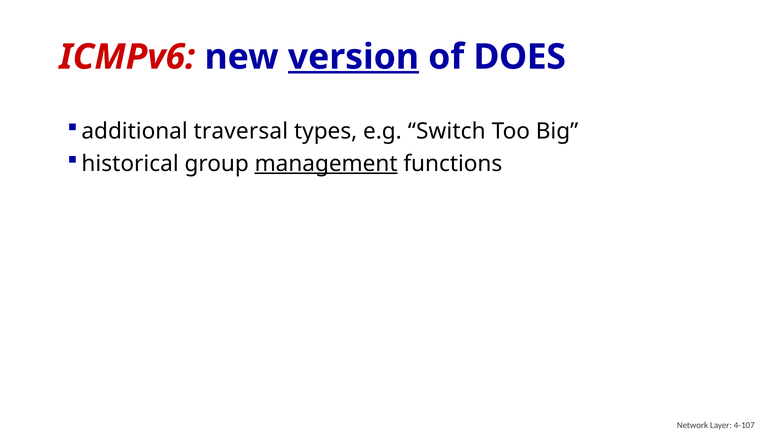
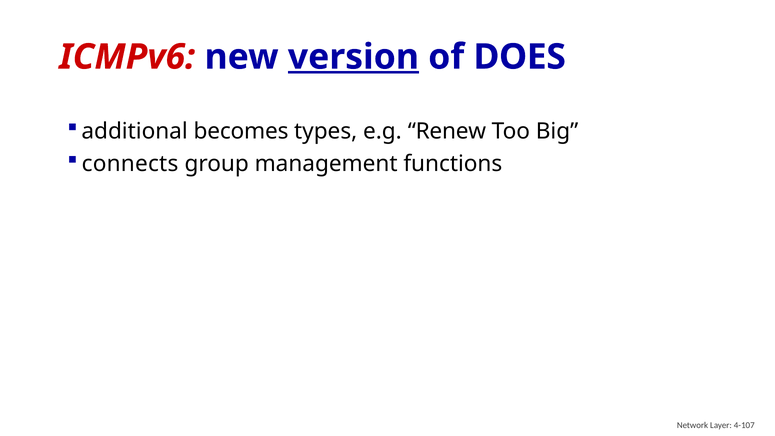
traversal: traversal -> becomes (241, 131)
Switch: Switch -> Renew (447, 131)
historical: historical -> connects (130, 164)
management underline: present -> none (326, 164)
